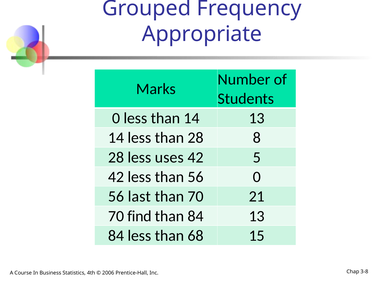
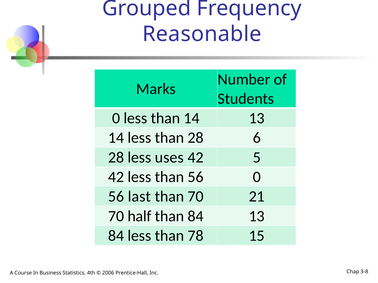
Appropriate: Appropriate -> Reasonable (202, 34)
8: 8 -> 6 (257, 138)
find: find -> half (139, 217)
68: 68 -> 78 (196, 236)
